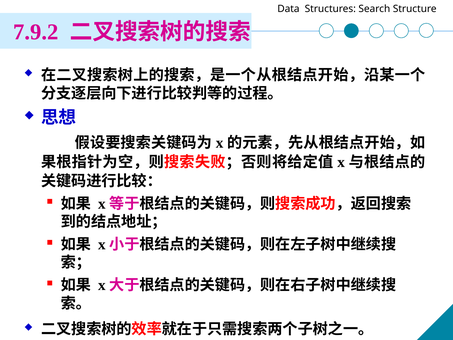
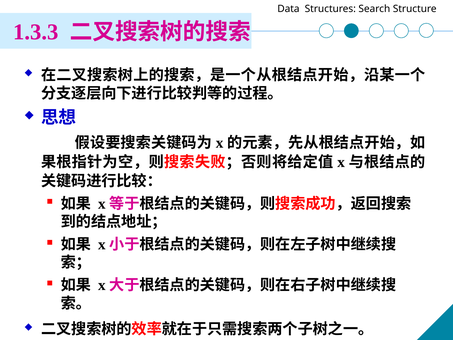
7.9.2: 7.9.2 -> 1.3.3 (36, 32)
